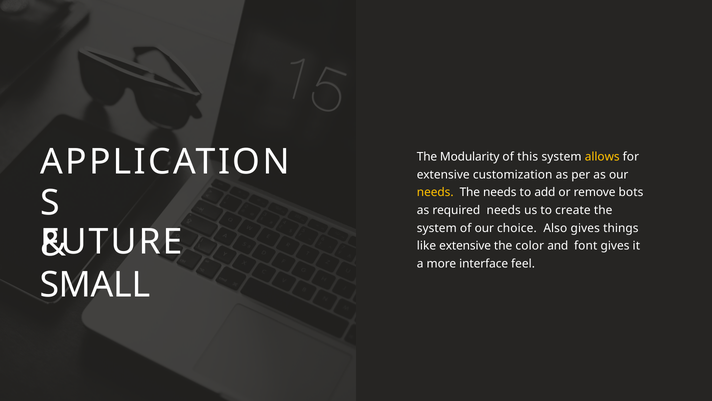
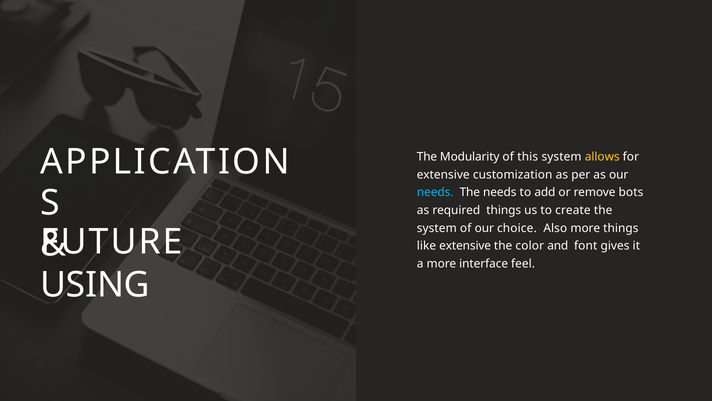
needs colour: yellow -> light blue (435, 192)
required needs: needs -> things (504, 210)
Also gives: gives -> more (585, 228)
SMALL: SMALL -> USING (95, 284)
